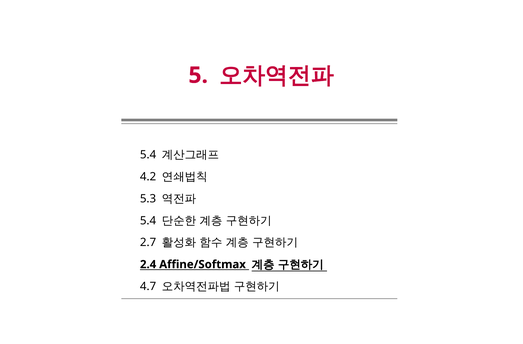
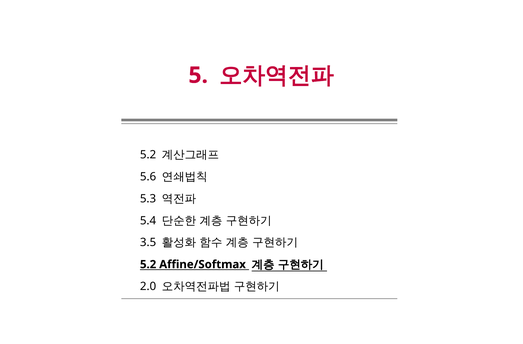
5.4: 5.4 -> 5.2 (148, 155)
4.2: 4.2 -> 5.6 (148, 176)
2.7: 2.7 -> 3.5 (148, 242)
2.4: 2.4 -> 5.2 (148, 264)
4.7: 4.7 -> 2.0 (148, 286)
